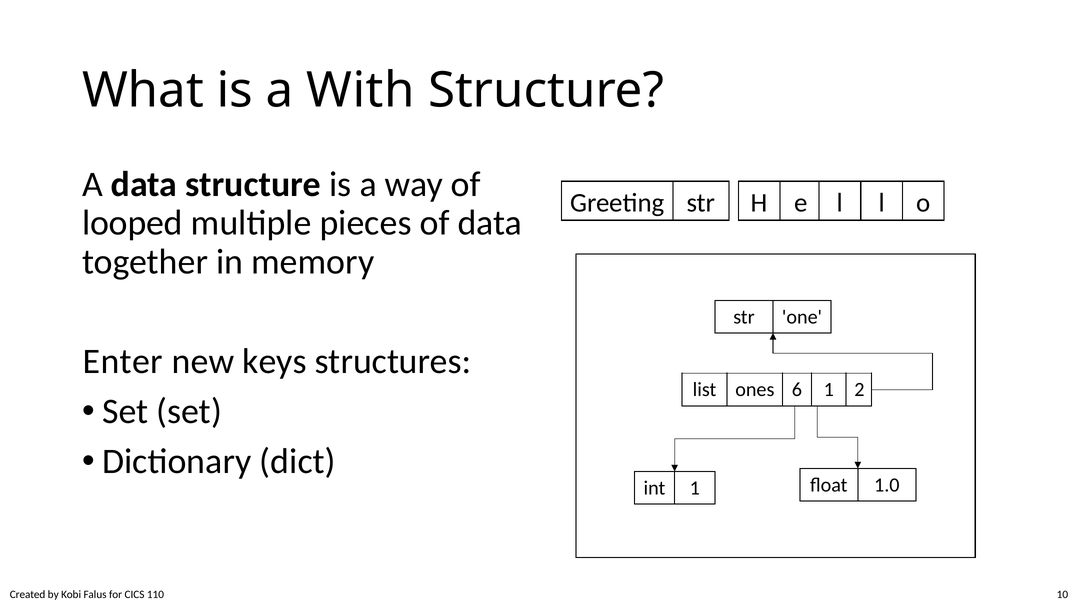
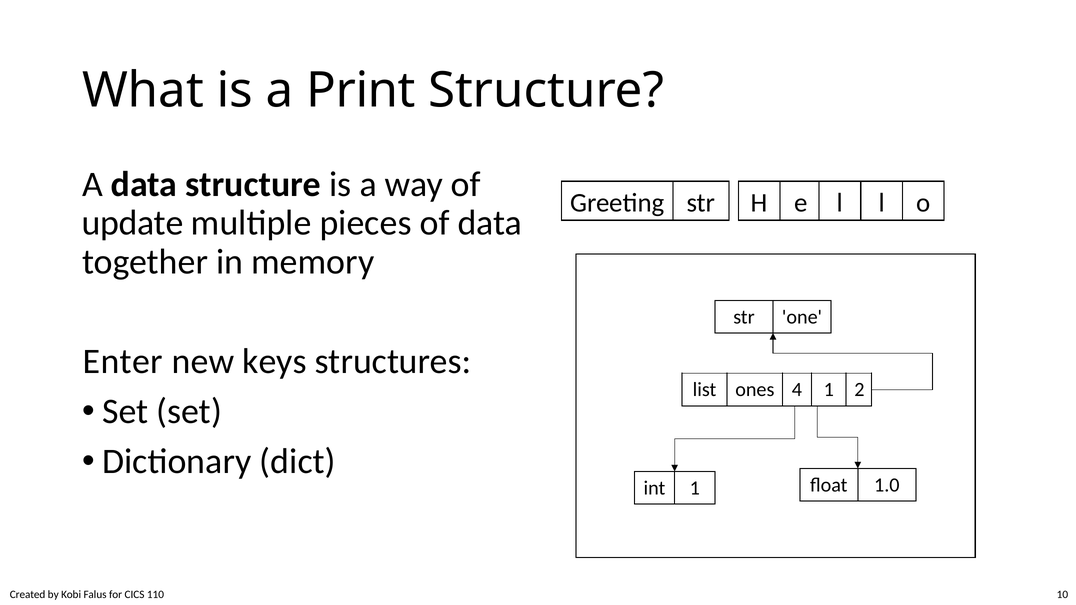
With: With -> Print (361, 90)
looped: looped -> update (133, 223)
6: 6 -> 4 (797, 390)
